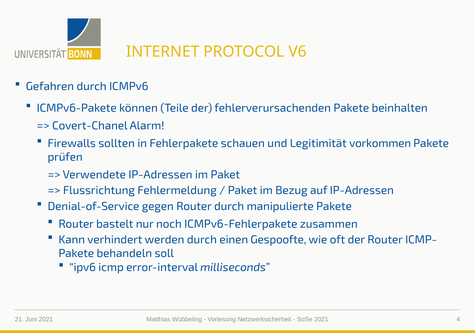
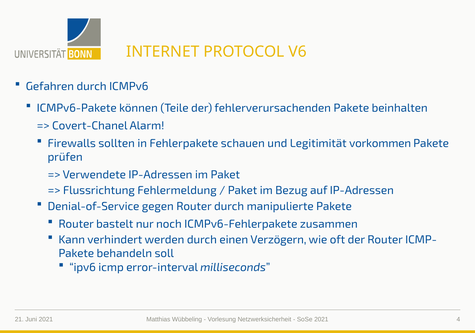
Gespoofte: Gespoofte -> Verzögern (278, 240)
